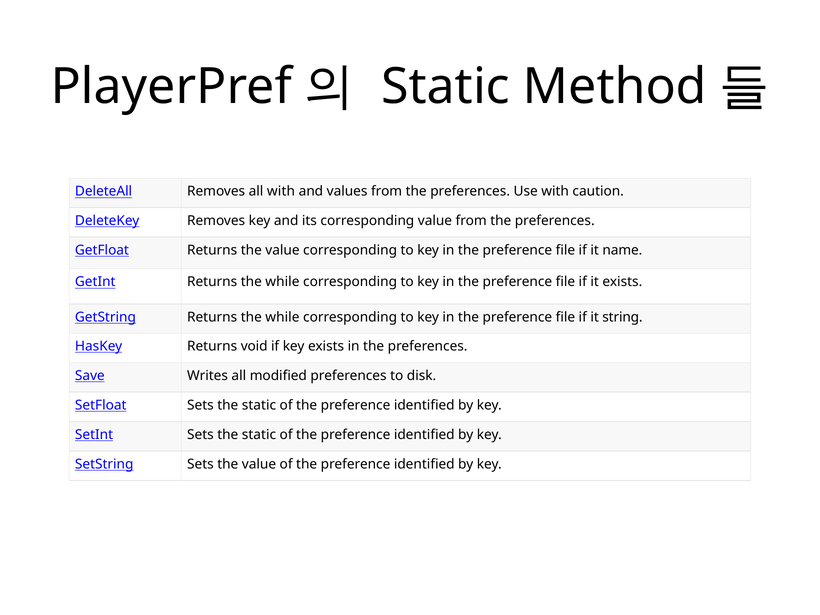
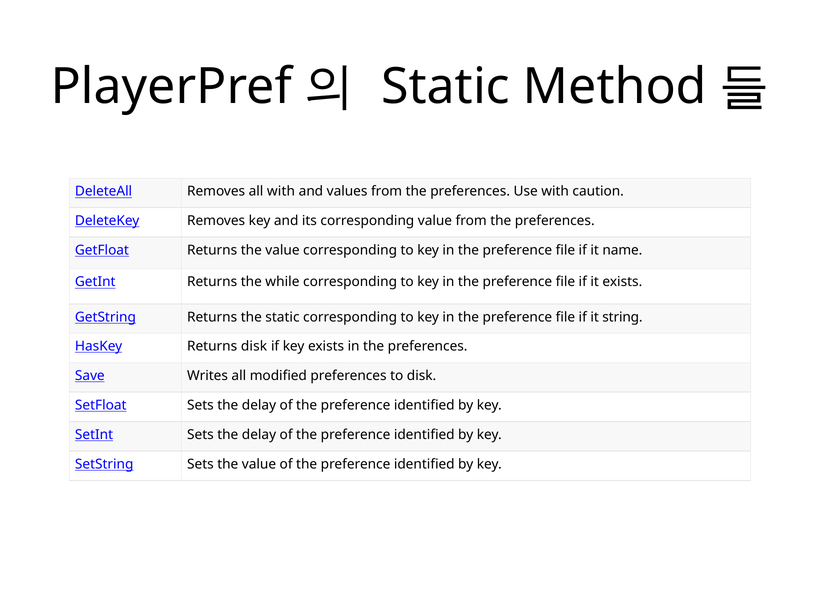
GetString Returns the while: while -> static (282, 317)
Returns void: void -> disk (254, 346)
SetFloat Sets the static: static -> delay (259, 405)
SetInt Sets the static: static -> delay (259, 435)
